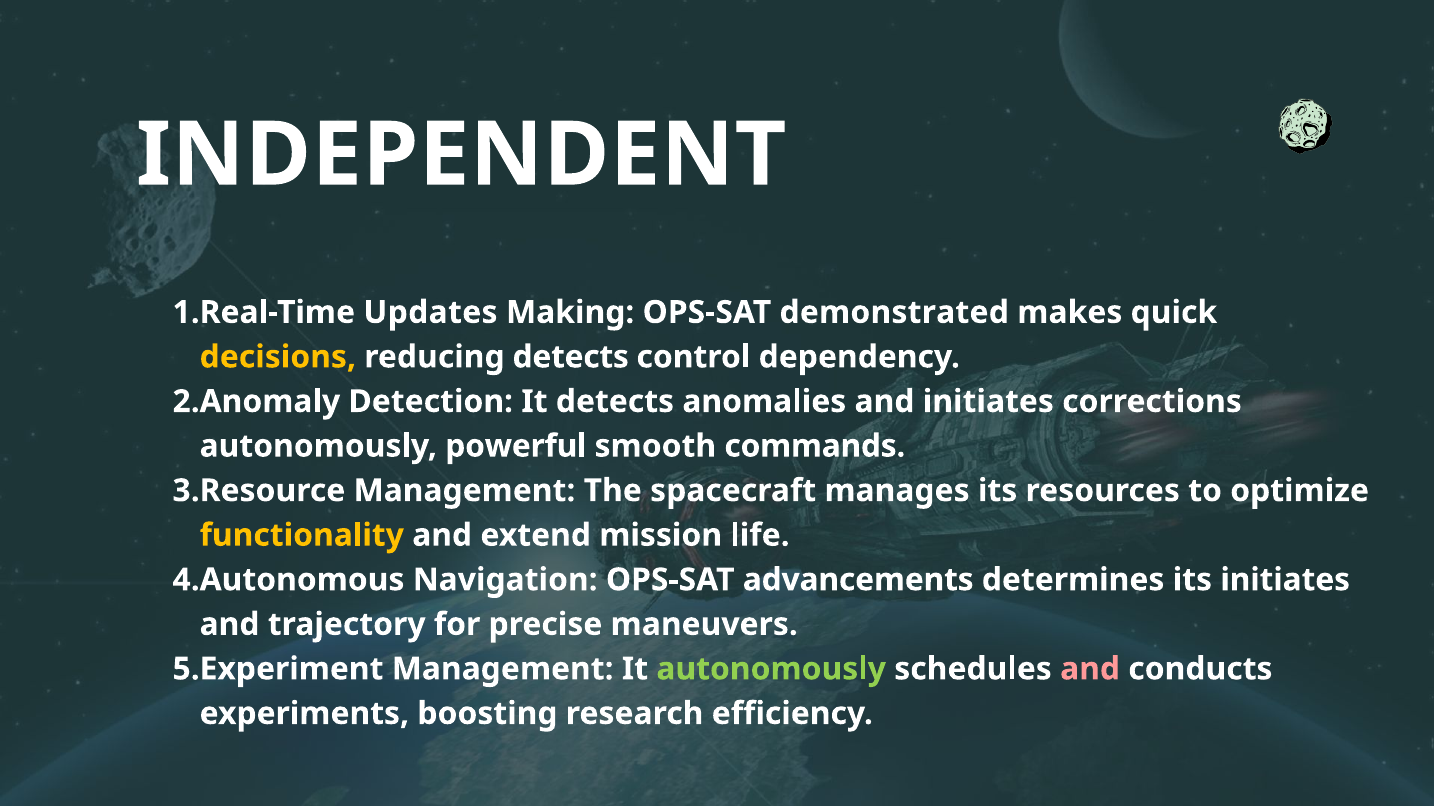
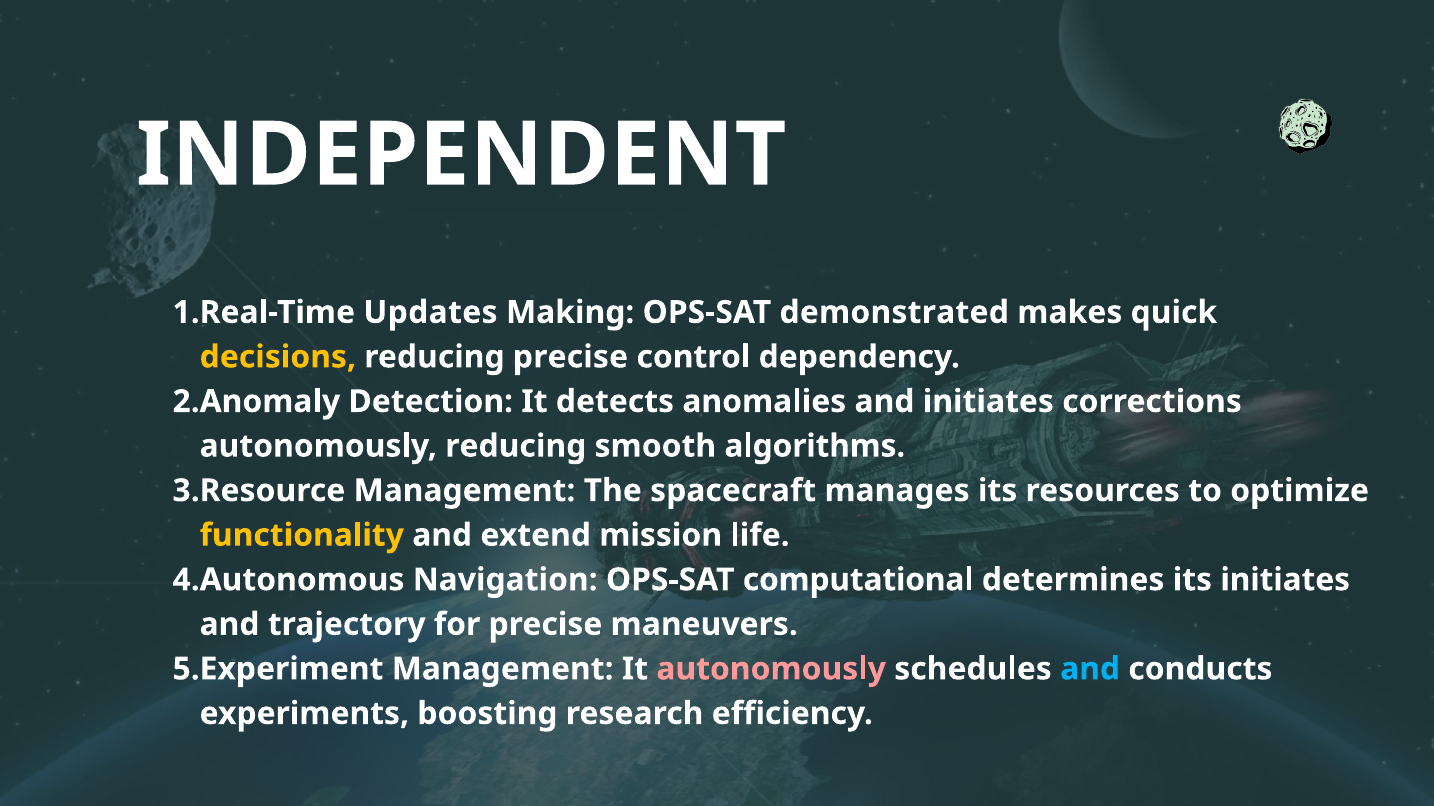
reducing detects: detects -> precise (570, 357)
autonomously powerful: powerful -> reducing (516, 446)
commands: commands -> algorithms (815, 446)
advancements: advancements -> computational (858, 580)
autonomously colour: light green -> pink (771, 669)
and colour: pink -> light blue (1090, 669)
